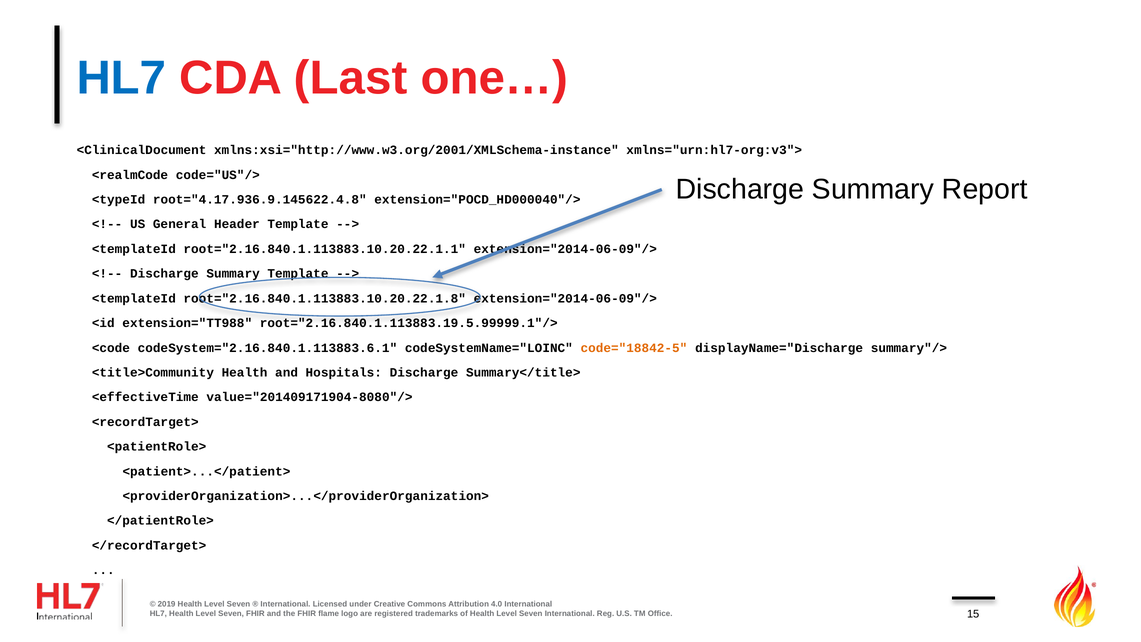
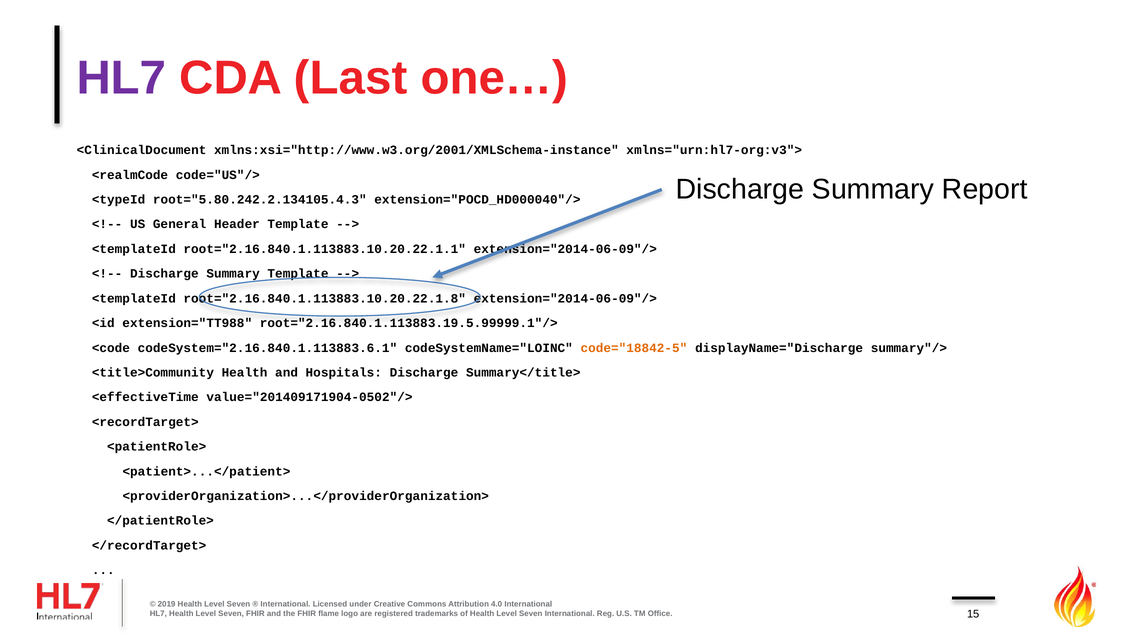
HL7 colour: blue -> purple (121, 78)
root="4.17.936.9.145622.4.8: root="4.17.936.9.145622.4.8 -> root="5.80.242.2.134105.4.3 (260, 199)
value="201409171904-8080"/>: value="201409171904-8080"/> -> value="201409171904-0502"/> (309, 397)
